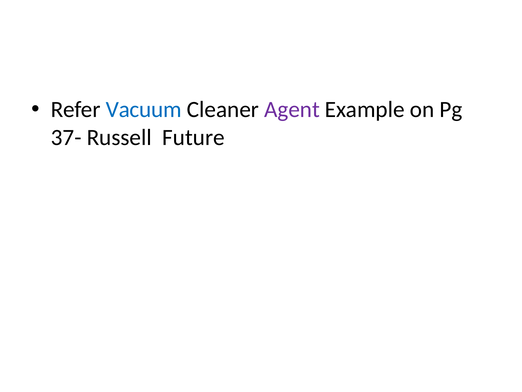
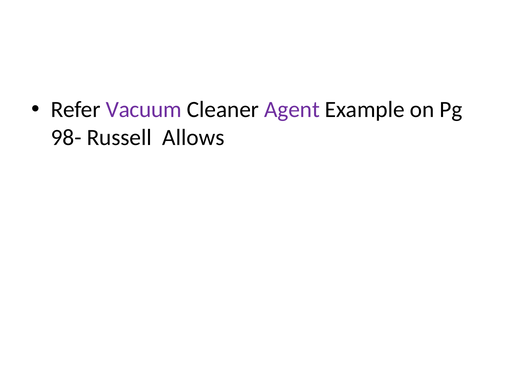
Vacuum colour: blue -> purple (144, 110)
37-: 37- -> 98- (66, 137)
Future: Future -> Allows (193, 137)
